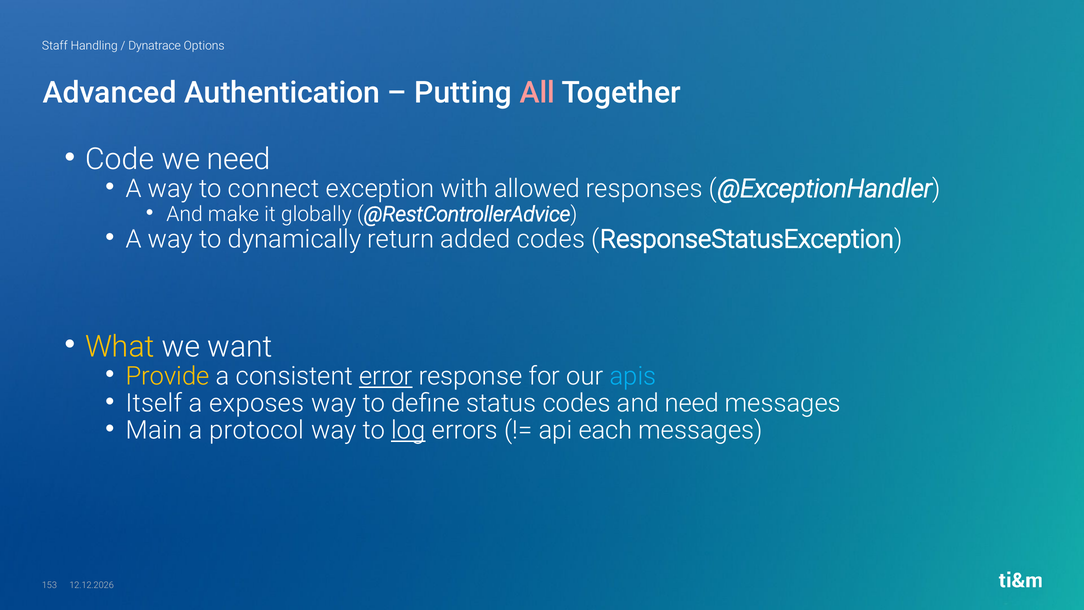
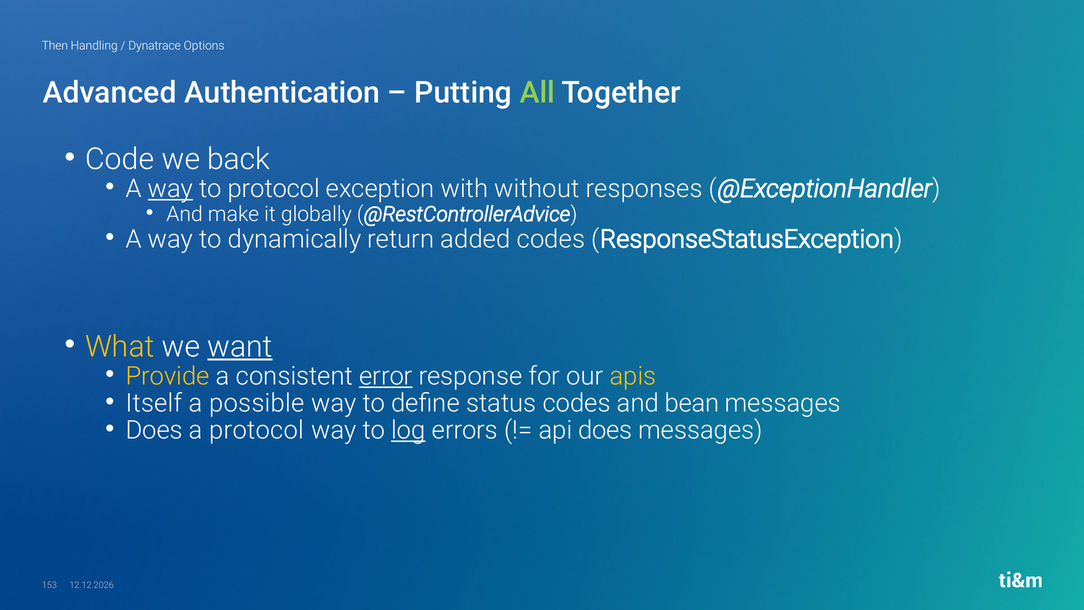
Staff: Staff -> Then (55, 46)
All colour: pink -> light green (537, 93)
we need: need -> back (239, 159)
way underline: none -> present (170, 189)
to connect: connect -> protocol (274, 189)
allowed: allowed -> without (537, 189)
want underline: none -> present (240, 347)
apis colour: light blue -> yellow (633, 376)
exposes: exposes -> possible (257, 403)
and need: need -> bean (692, 403)
Main: Main -> Does (154, 430)
api each: each -> does (605, 430)
